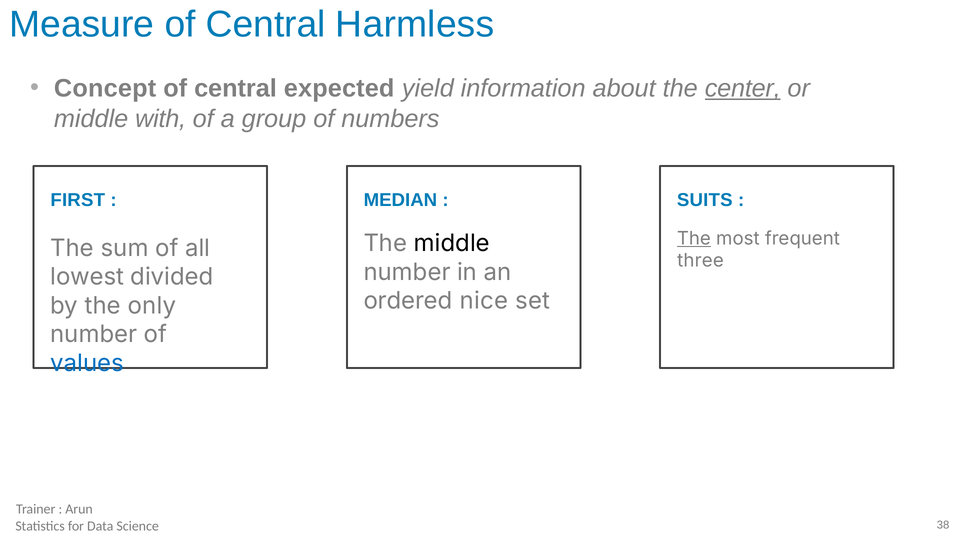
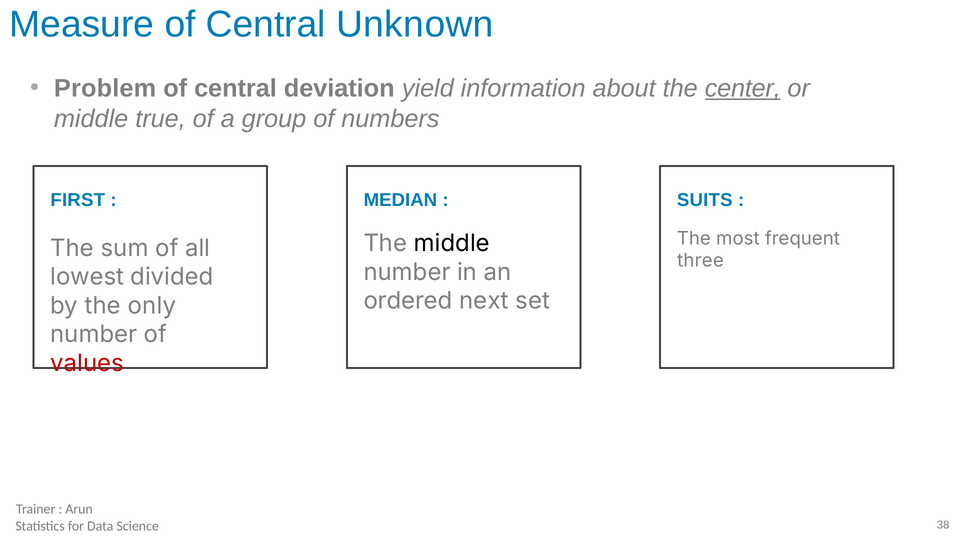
Harmless: Harmless -> Unknown (415, 25)
Concept: Concept -> Problem (105, 89)
expected: expected -> deviation (339, 89)
with: with -> true (161, 119)
The underline: present -> none (694, 239)
nice: nice -> next (484, 301)
values colour: blue -> red (87, 364)
